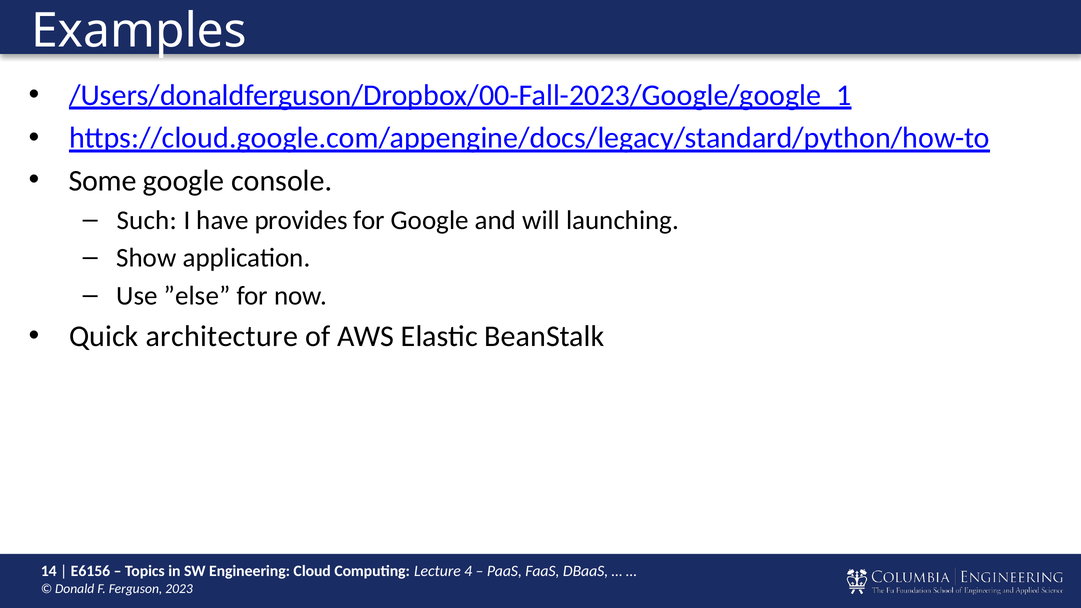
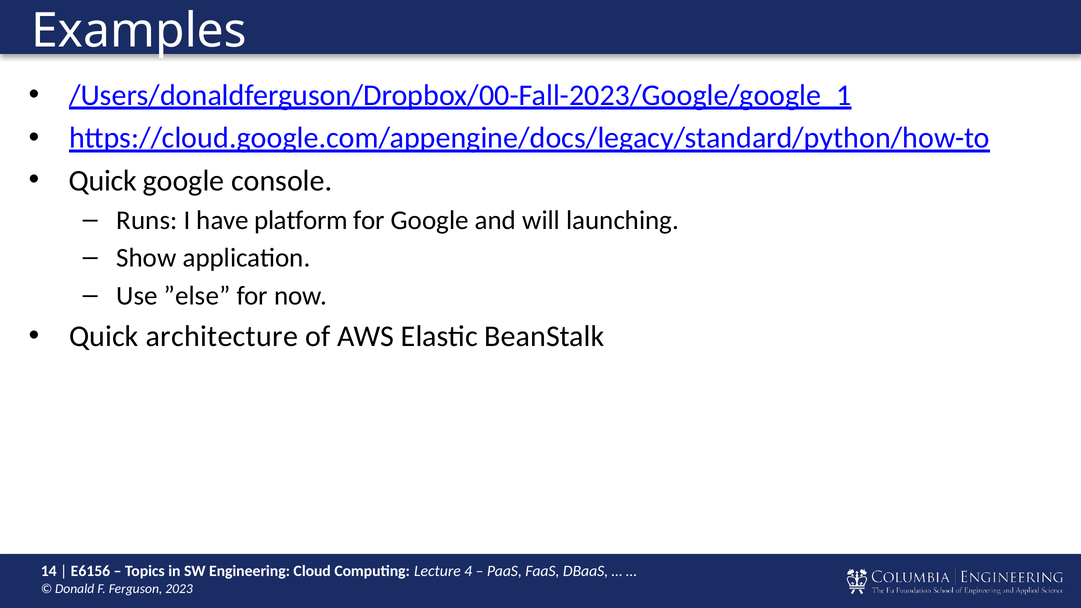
Some: Some -> Quick (103, 181)
Such: Such -> Runs (147, 220)
provides: provides -> platform (301, 220)
